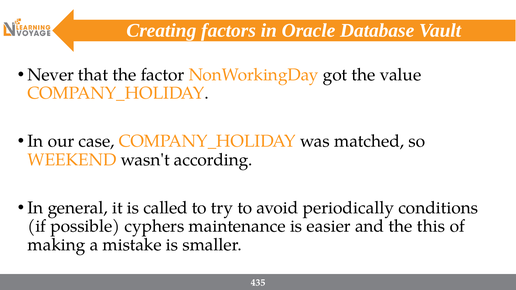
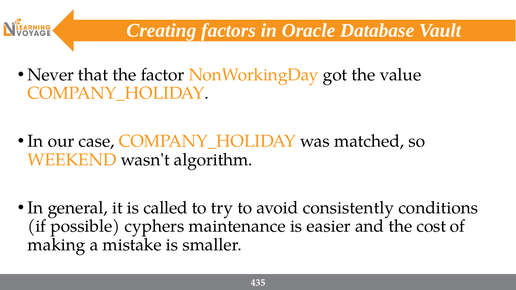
according: according -> algorithm (213, 160)
periodically: periodically -> consistently (348, 208)
this: this -> cost (431, 226)
